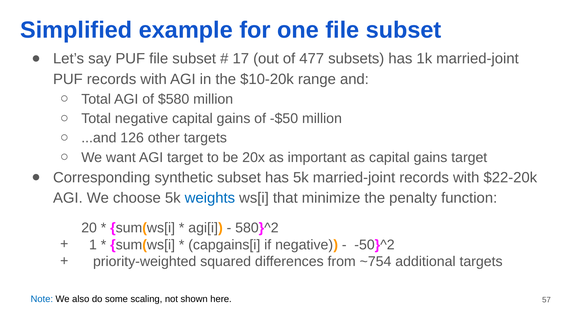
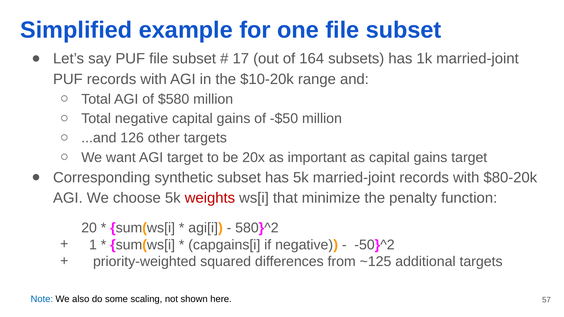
477: 477 -> 164 (312, 59)
$22-20k: $22-20k -> $80-20k (510, 178)
weights colour: blue -> red (210, 198)
~754: ~754 -> ~125 (376, 262)
